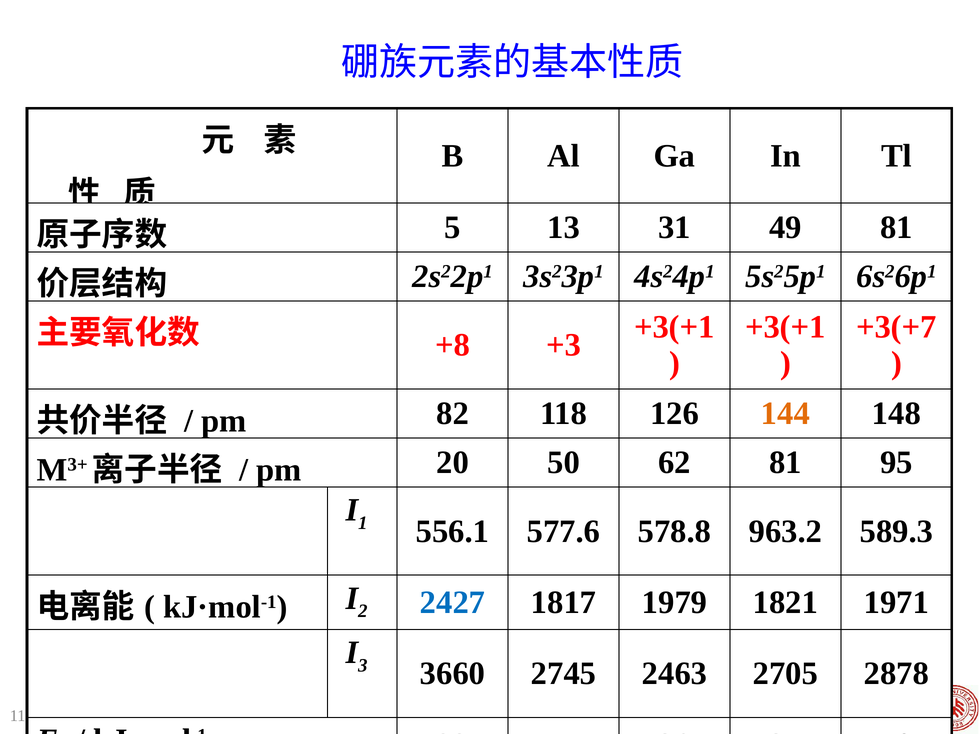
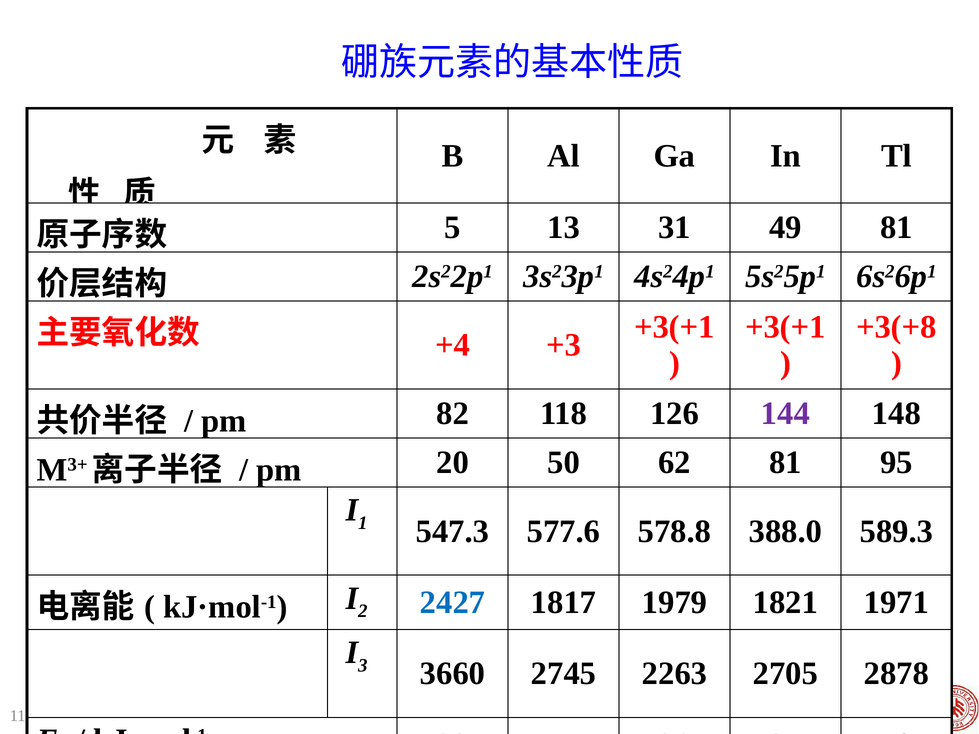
+3(+7: +3(+7 -> +3(+8 (896, 327)
+8: +8 -> +4 (453, 345)
144 colour: orange -> purple (785, 414)
556.1: 556.1 -> 547.3 (453, 531)
963.2: 963.2 -> 388.0 (785, 531)
2463: 2463 -> 2263 (675, 674)
